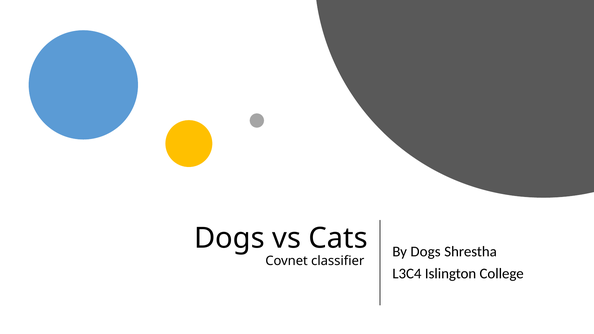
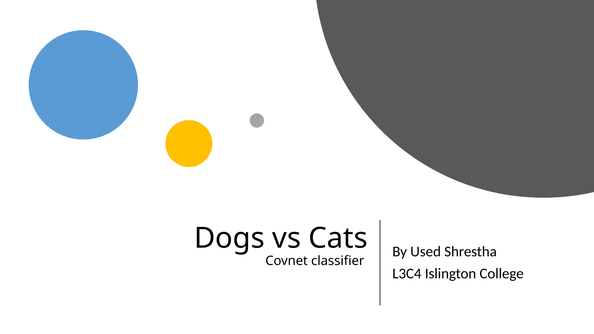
By Dogs: Dogs -> Used (426, 252)
